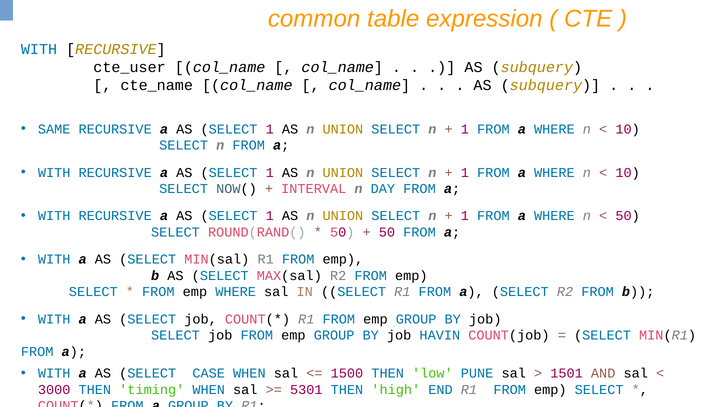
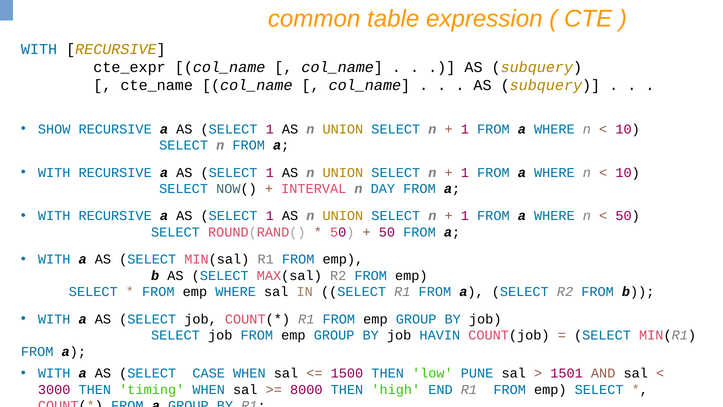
cte_user: cte_user -> cte_expr (130, 67)
SAME: SAME -> SHOW (54, 129)
5301: 5301 -> 8000 (306, 389)
